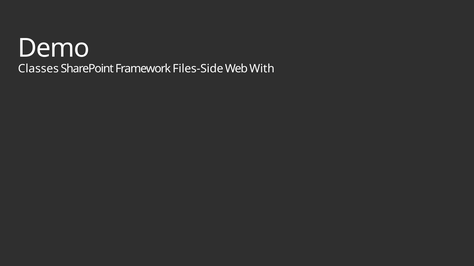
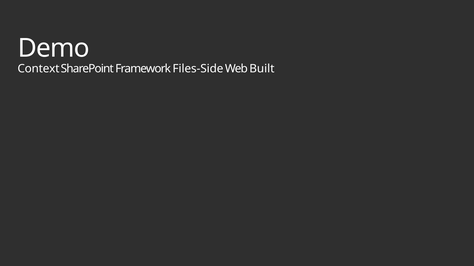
Classes: Classes -> Context (38, 69)
With: With -> Built (262, 69)
